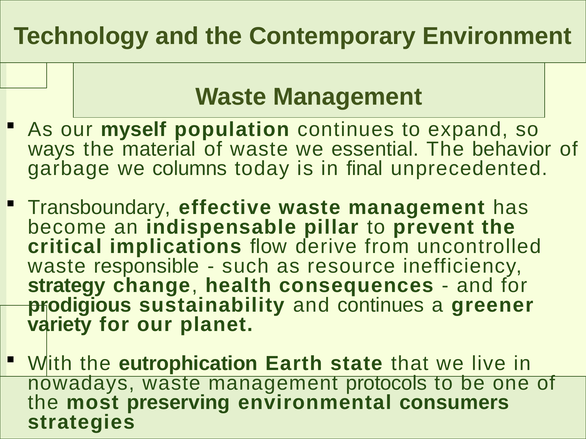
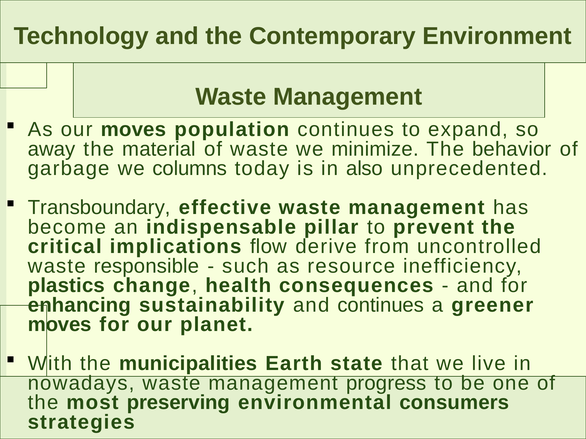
our myself: myself -> moves (133, 130)
ways: ways -> away (52, 149)
essential: essential -> minimize (375, 149)
final: final -> also (365, 169)
strategy: strategy -> plastics (66, 286)
prodigious: prodigious -> enhancing (79, 305)
variety: variety -> moves (60, 325)
eutrophication: eutrophication -> municipalities (188, 364)
protocols: protocols -> progress (386, 384)
